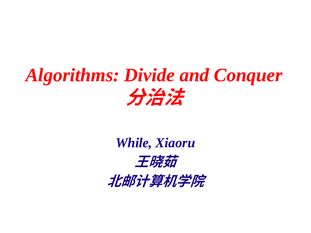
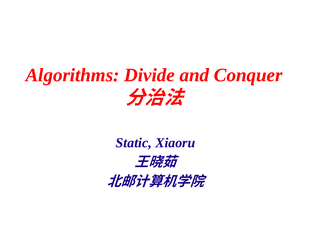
While: While -> Static (134, 143)
